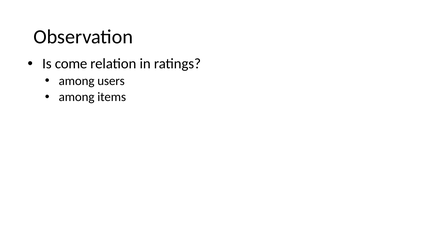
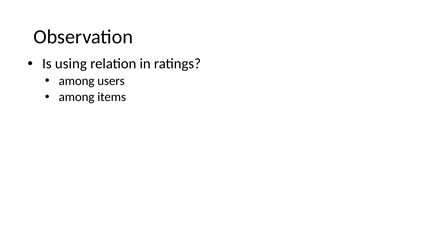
come: come -> using (71, 64)
